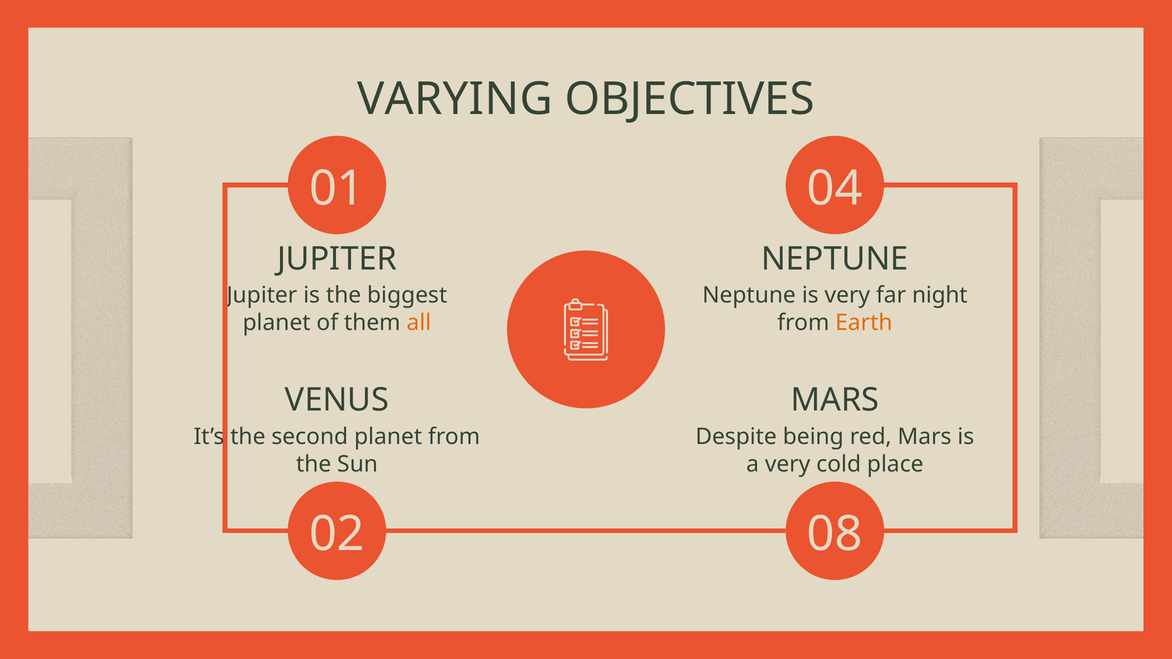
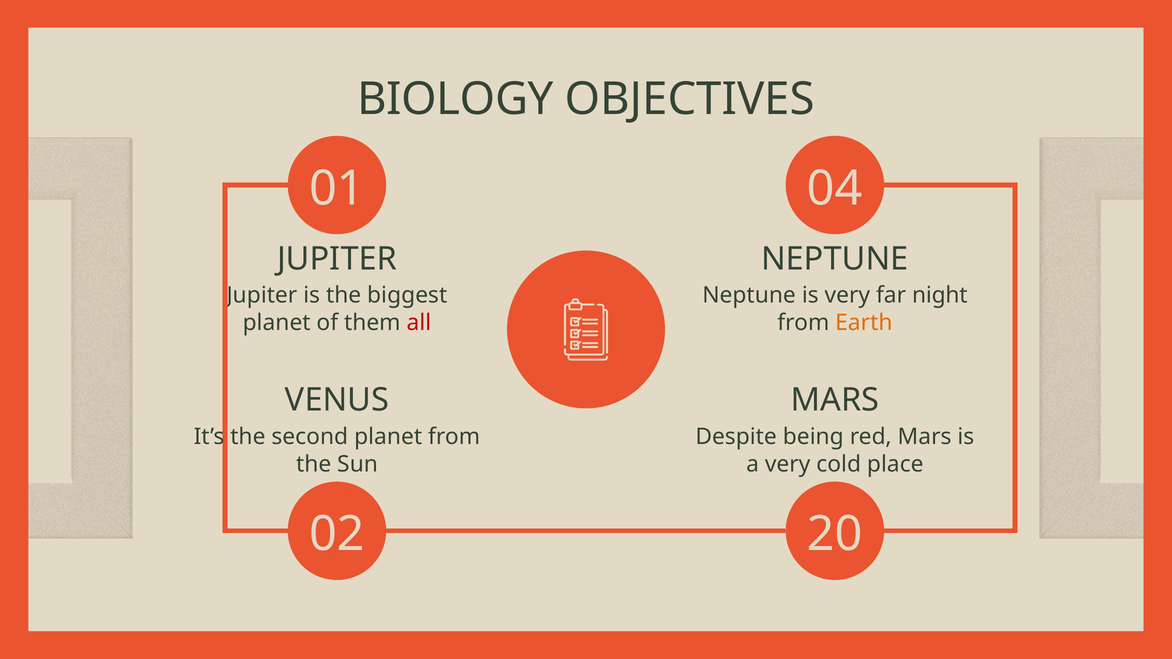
VARYING: VARYING -> BIOLOGY (455, 99)
all colour: orange -> red (419, 323)
08: 08 -> 20 (835, 534)
